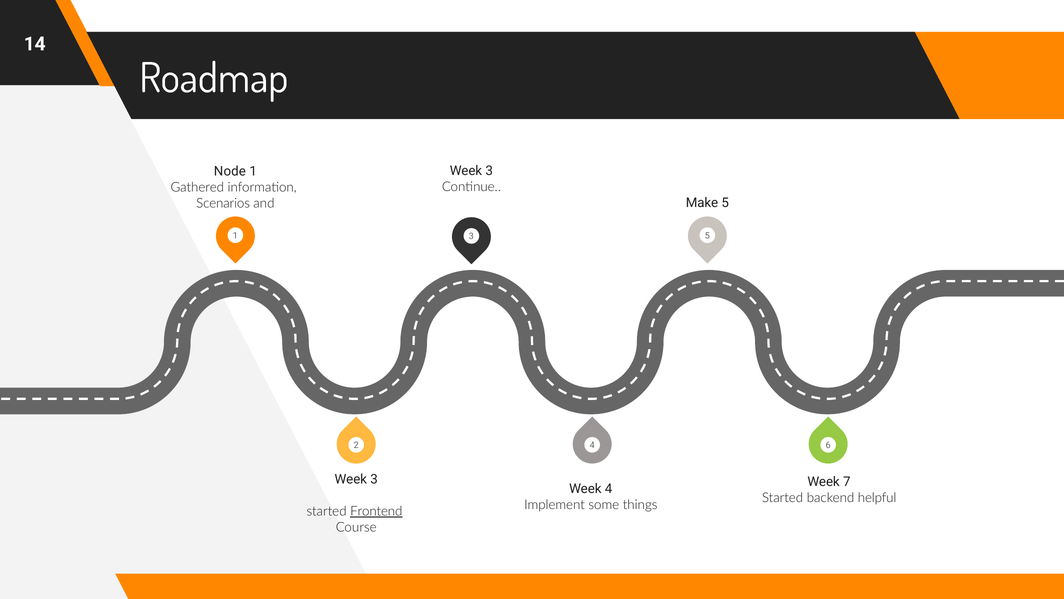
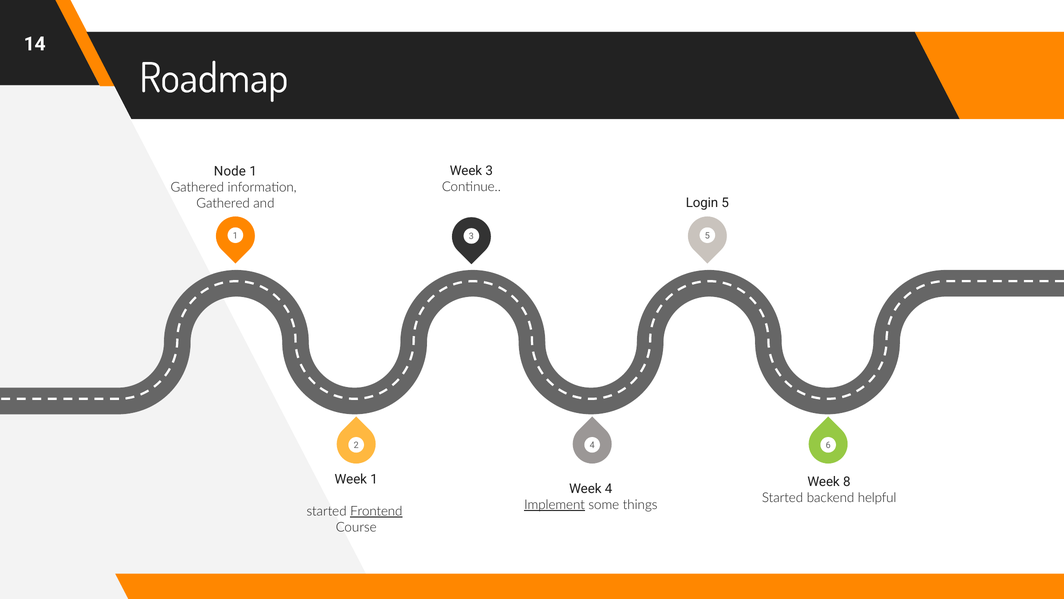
Make: Make -> Login (702, 202)
Scenarios: Scenarios -> Gathered (223, 203)
3: 3 -> 1 (374, 479)
7: 7 -> 8 (847, 482)
Implement underline: none -> present (555, 504)
